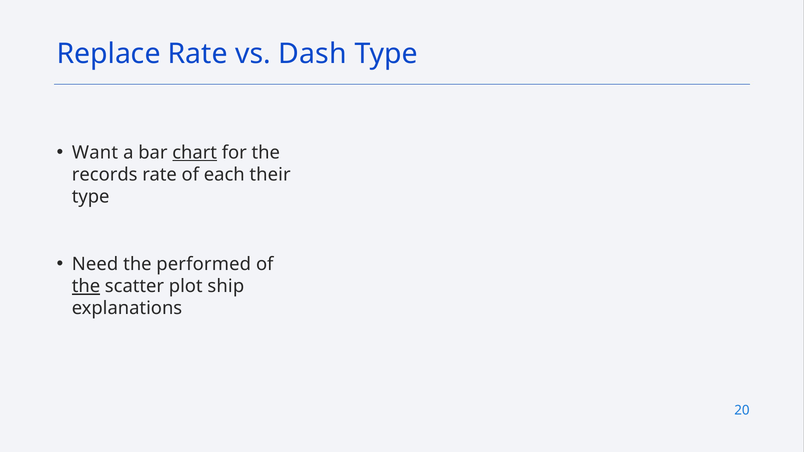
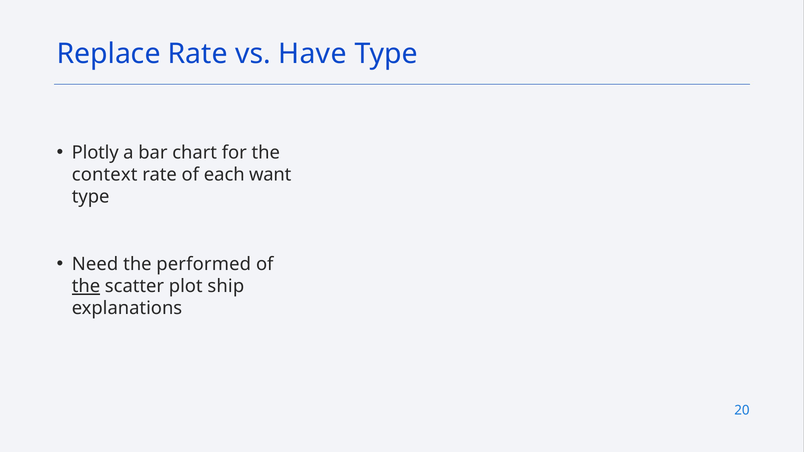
Dash: Dash -> Have (313, 54)
Want: Want -> Plotly (95, 153)
chart underline: present -> none (195, 153)
records: records -> context (105, 175)
their: their -> want (270, 175)
